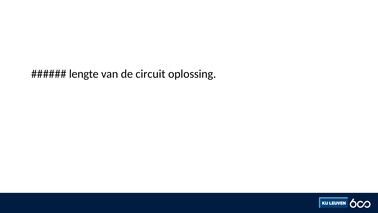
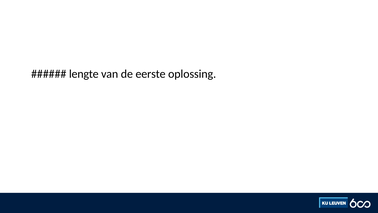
circuit: circuit -> eerste (151, 74)
